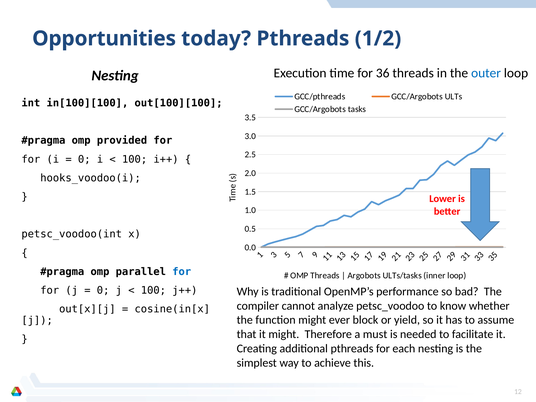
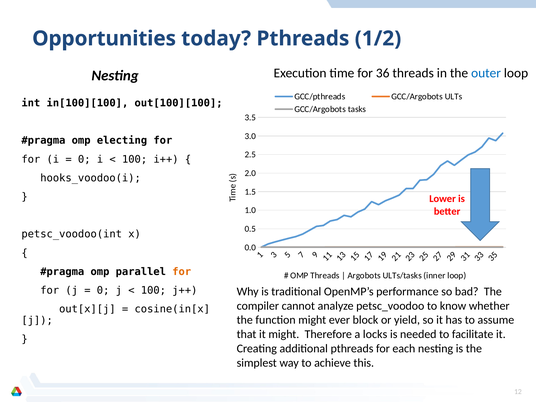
provided: provided -> electing (122, 141)
for colour: blue -> orange (182, 272)
must: must -> locks (375, 334)
